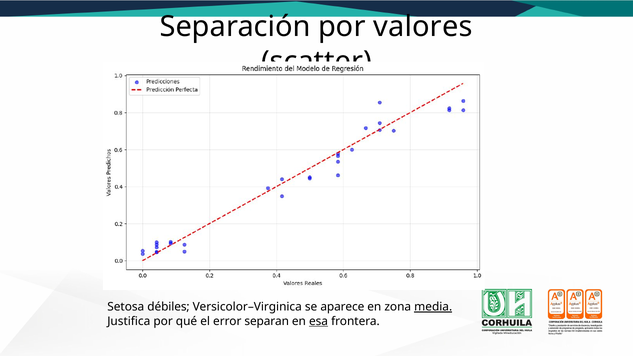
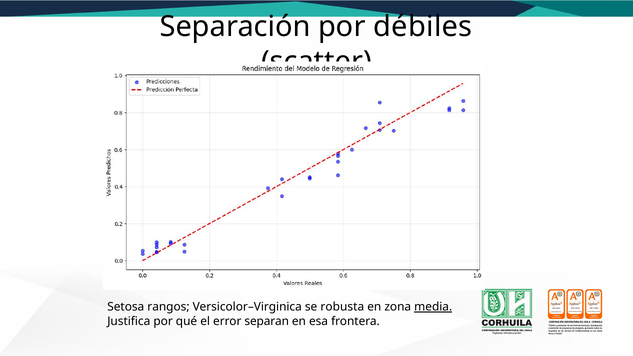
valores: valores -> débiles (423, 27)
débiles: débiles -> rangos (168, 307)
aparece: aparece -> robusta (342, 307)
esa underline: present -> none (319, 321)
